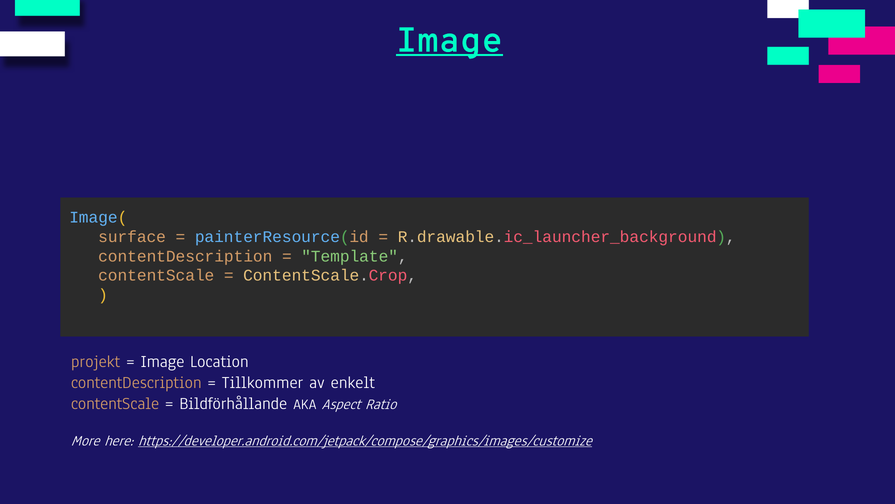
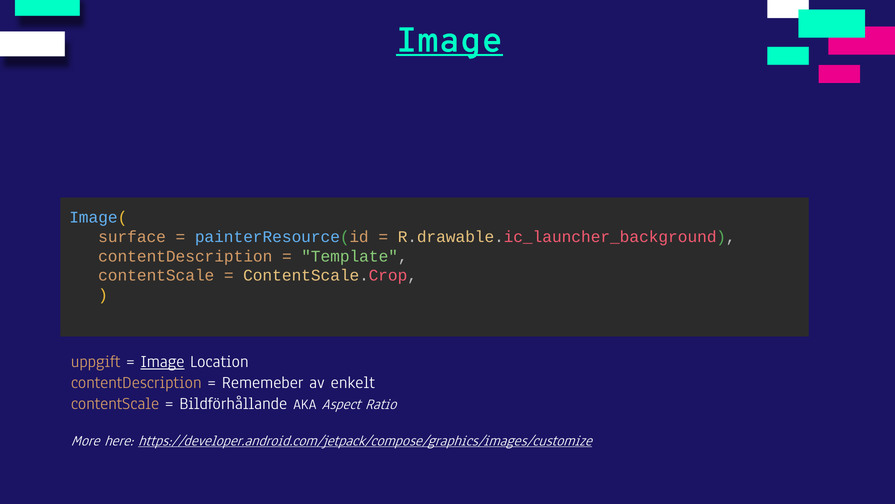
projekt: projekt -> uppgift (96, 361)
Image underline: none -> present (163, 361)
Tillkommer: Tillkommer -> Rememeber (263, 382)
